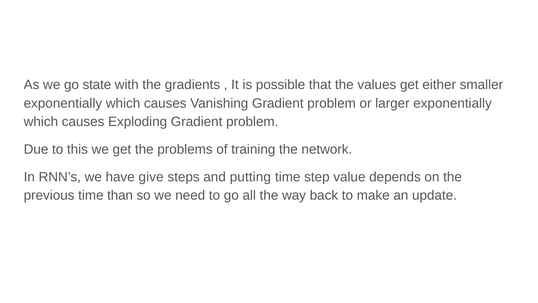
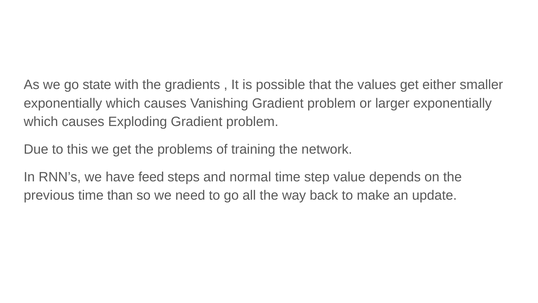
give: give -> feed (151, 177)
putting: putting -> normal (250, 177)
